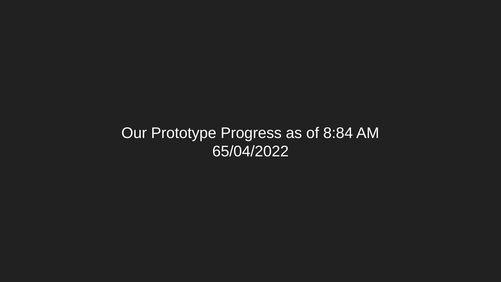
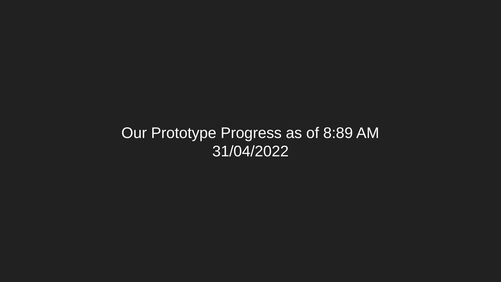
8:84: 8:84 -> 8:89 (338, 133)
65/04/2022: 65/04/2022 -> 31/04/2022 (250, 151)
